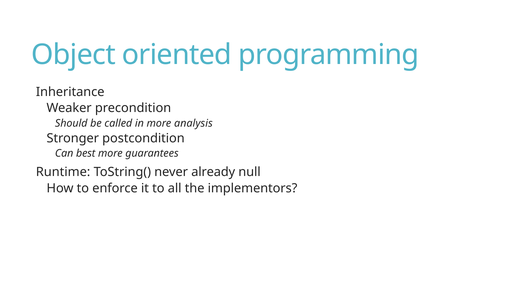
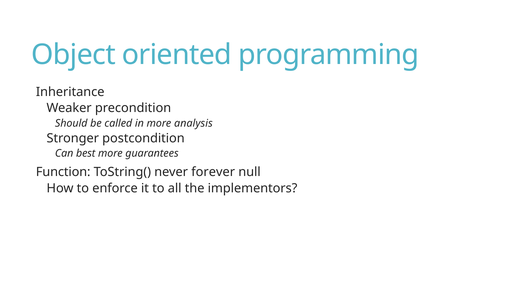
Runtime: Runtime -> Function (63, 172)
already: already -> forever (213, 172)
